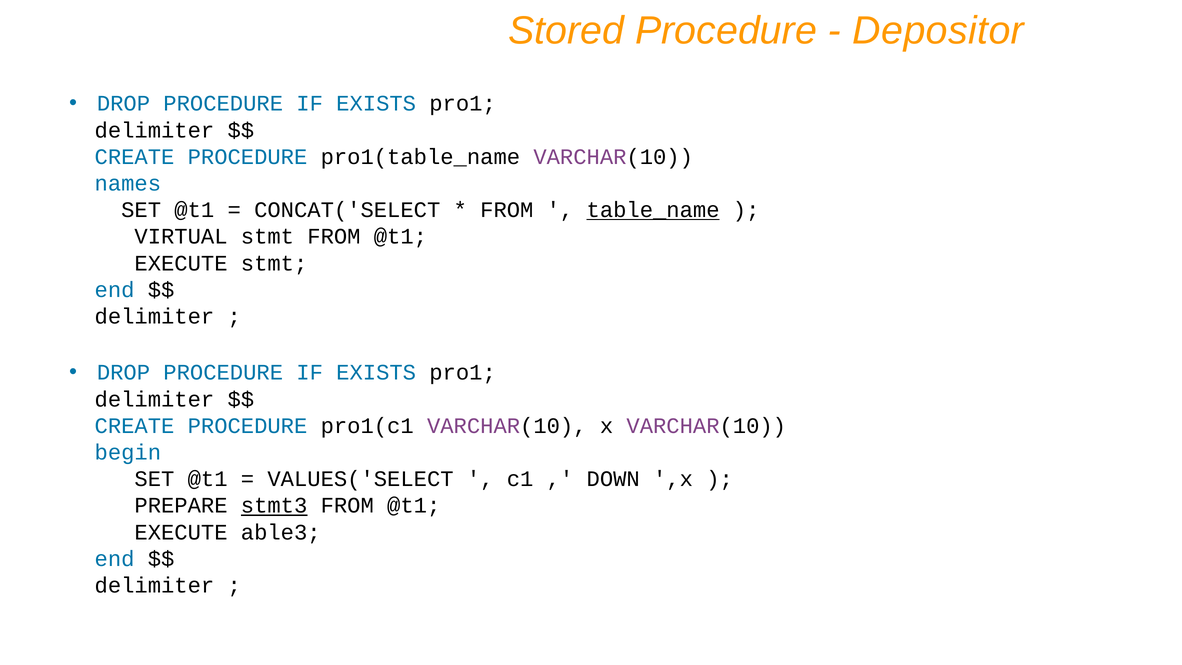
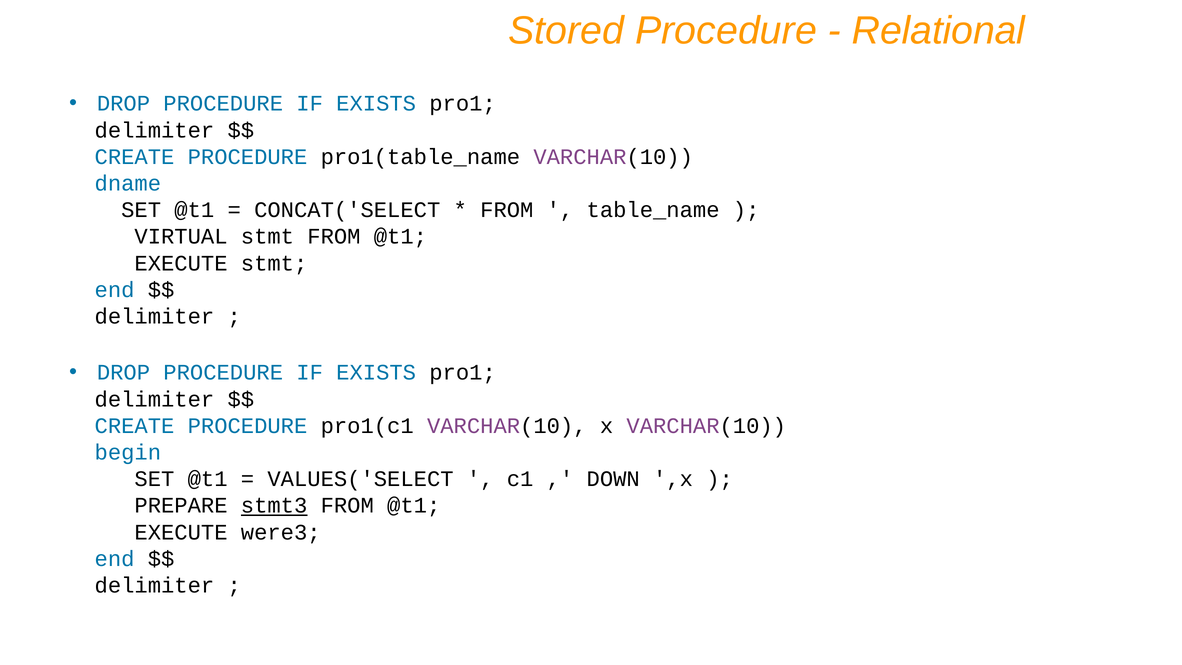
Depositor: Depositor -> Relational (939, 31)
names: names -> dname (128, 183)
table_name underline: present -> none (653, 210)
able3: able3 -> were3 (281, 532)
